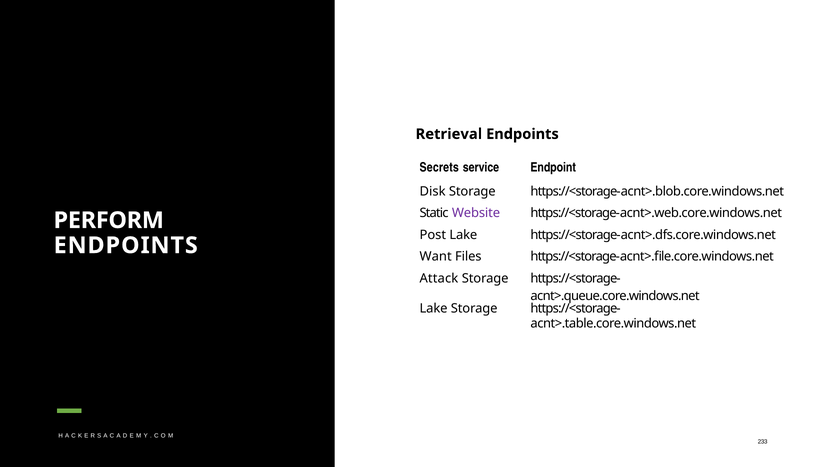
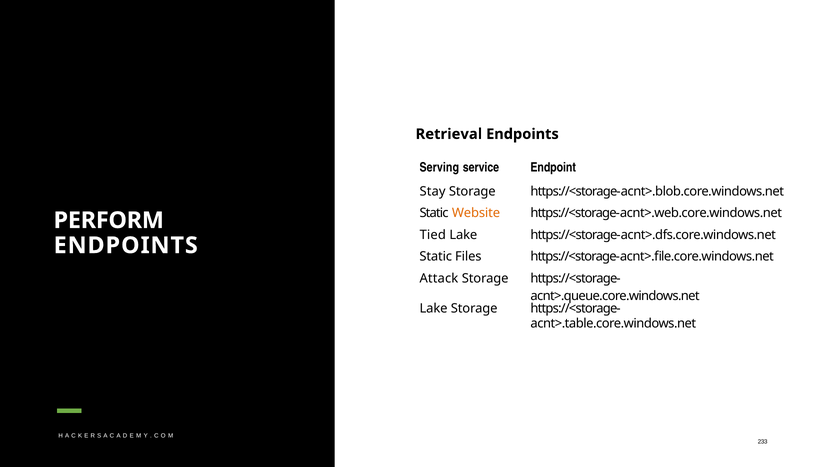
Secrets: Secrets -> Serving (439, 167)
Disk: Disk -> Stay (433, 191)
Website colour: purple -> orange (476, 213)
Post: Post -> Tied (433, 235)
Want: Want -> Static (436, 257)
